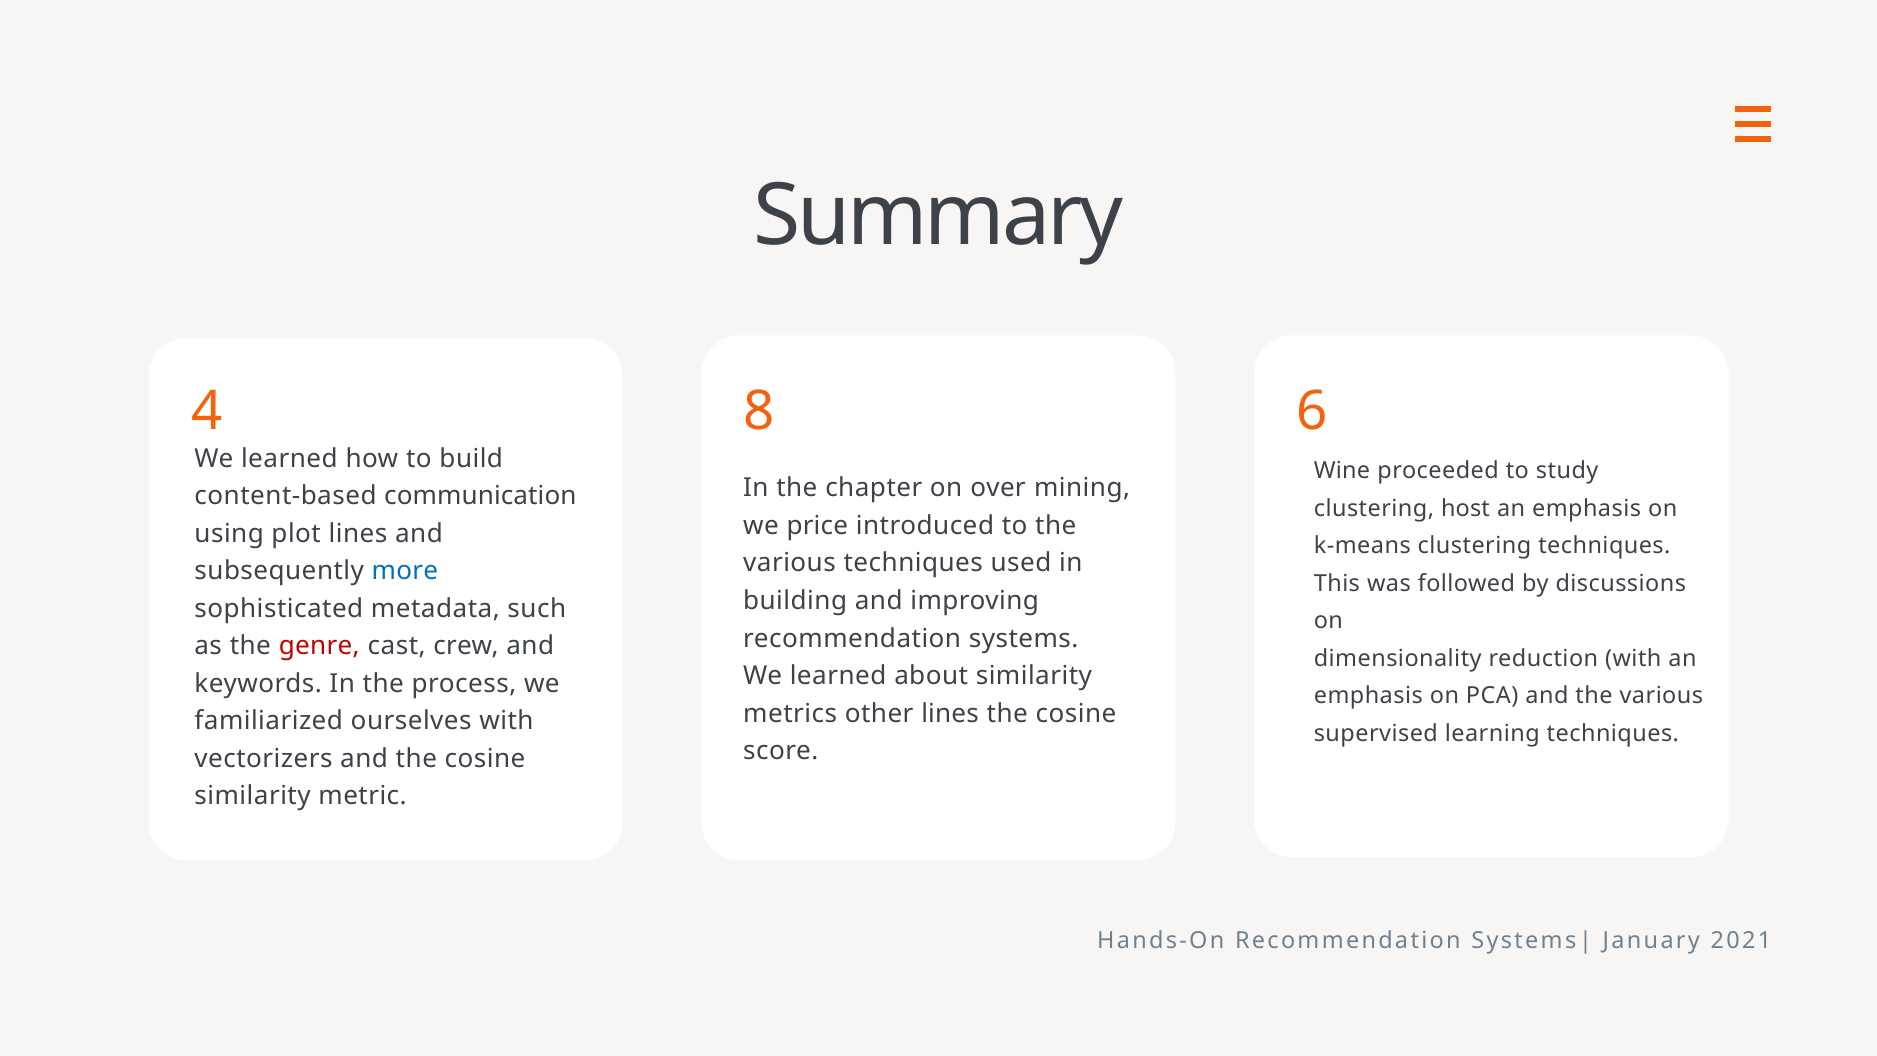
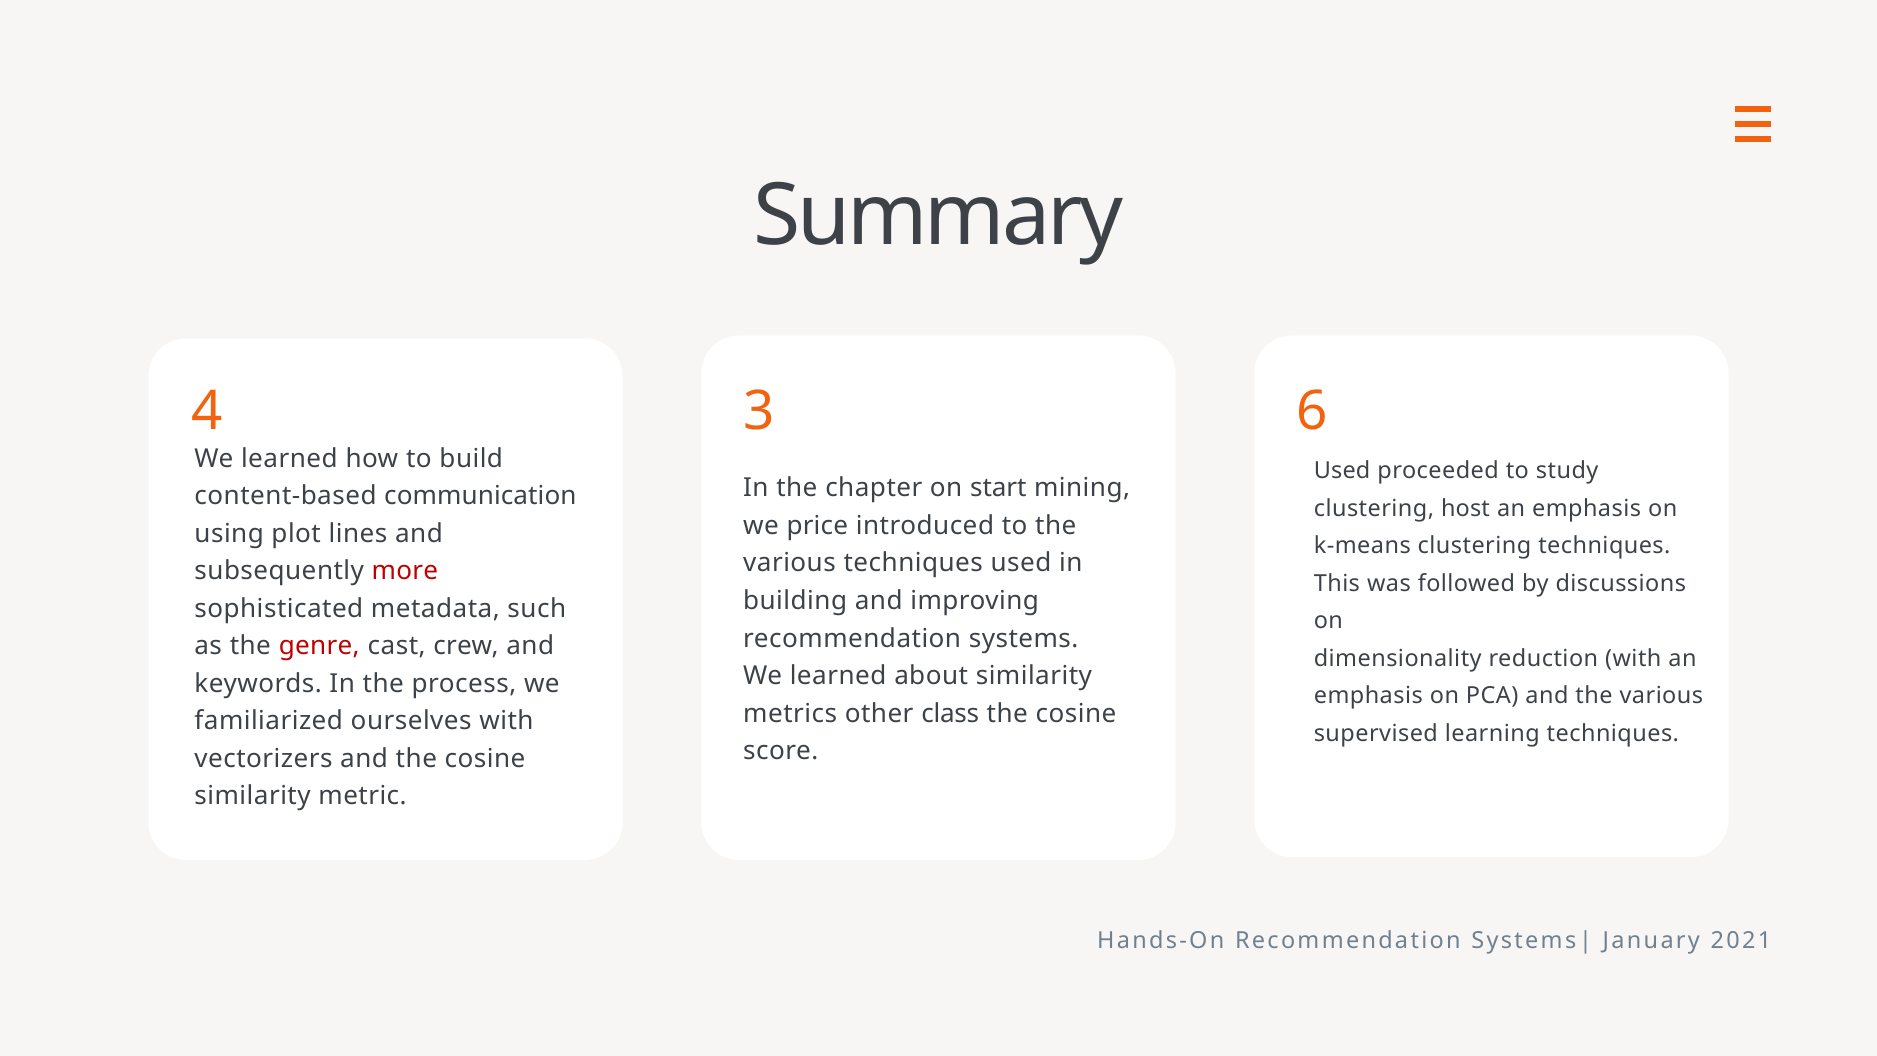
8: 8 -> 3 (759, 411)
Wine: Wine -> Used (1342, 471)
over: over -> start (998, 488)
more colour: blue -> red (405, 571)
other lines: lines -> class (950, 713)
